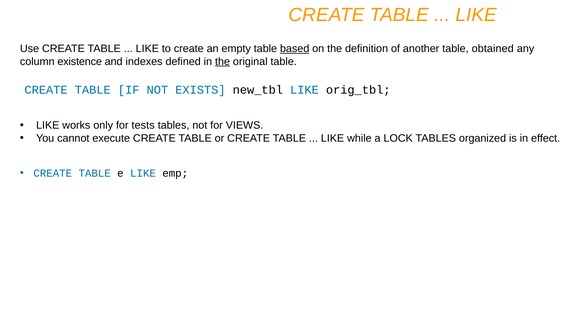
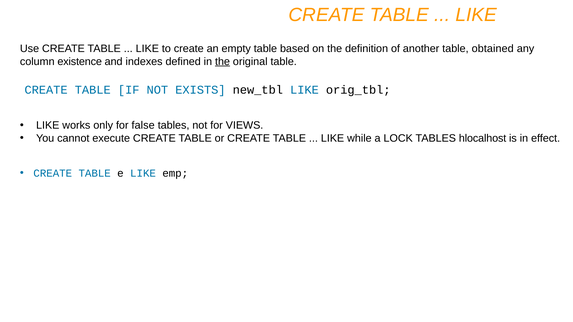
based underline: present -> none (295, 49)
tests: tests -> false (143, 125)
organized: organized -> hlocalhost (483, 138)
